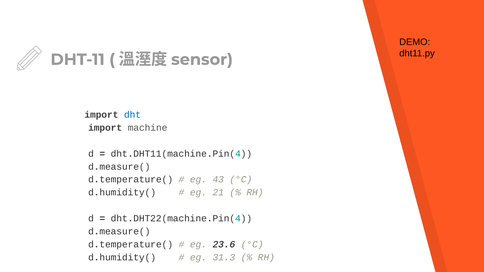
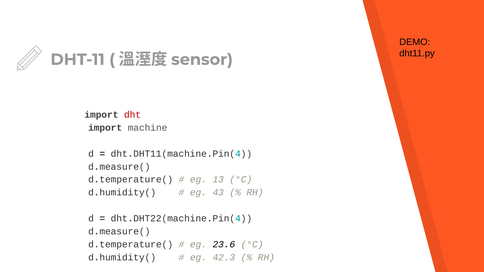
dht colour: blue -> red (133, 115)
43: 43 -> 13 (218, 180)
21: 21 -> 43 (218, 193)
31.3: 31.3 -> 42.3 (224, 258)
